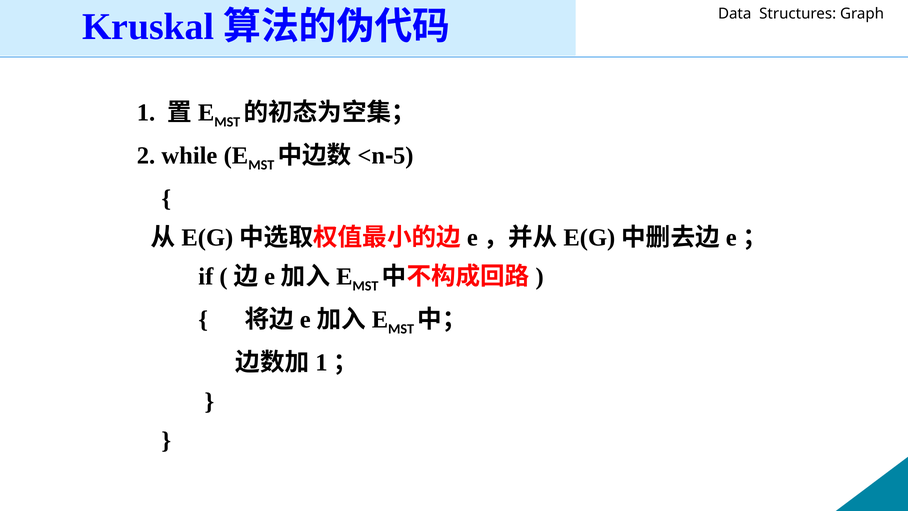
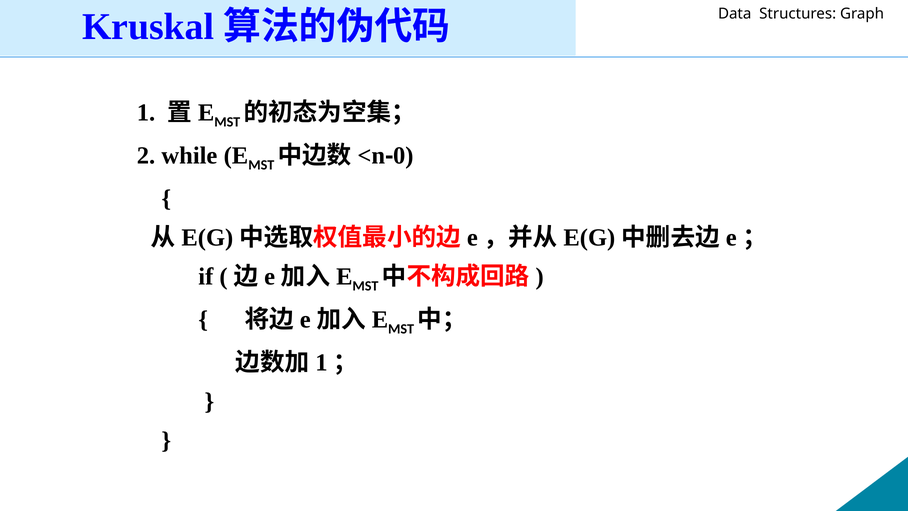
5: 5 -> 0 (403, 156)
